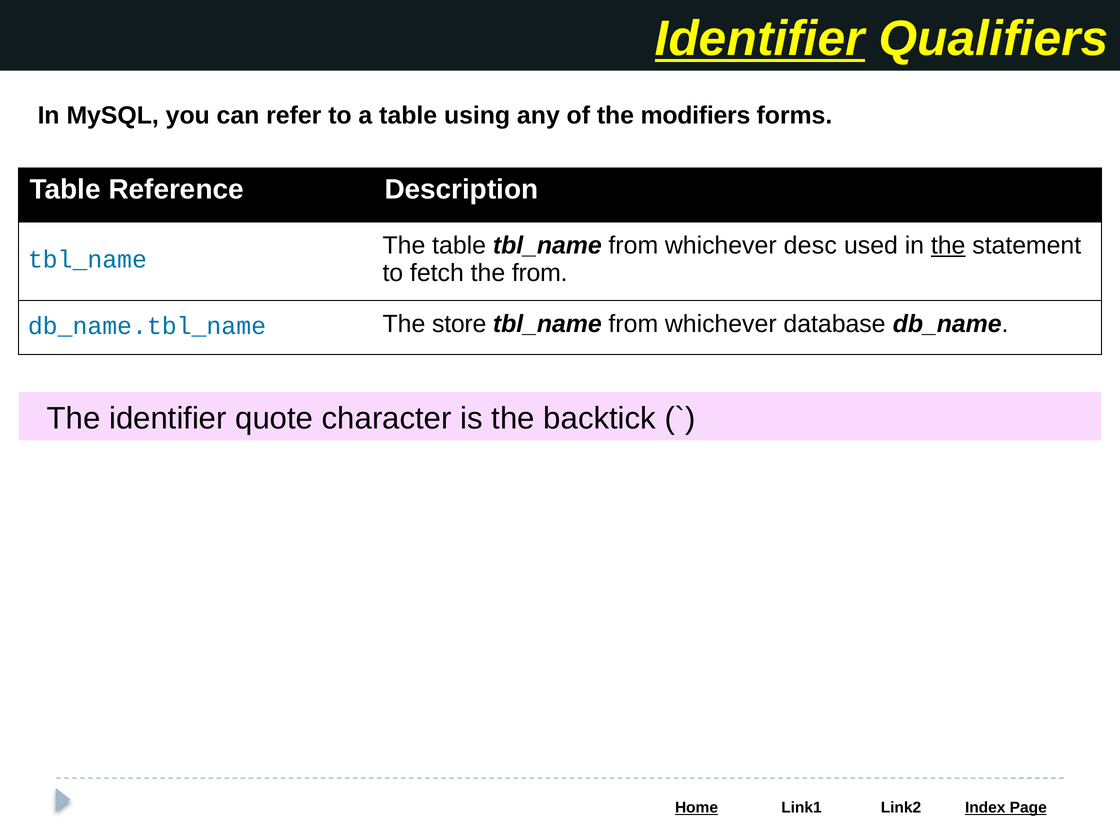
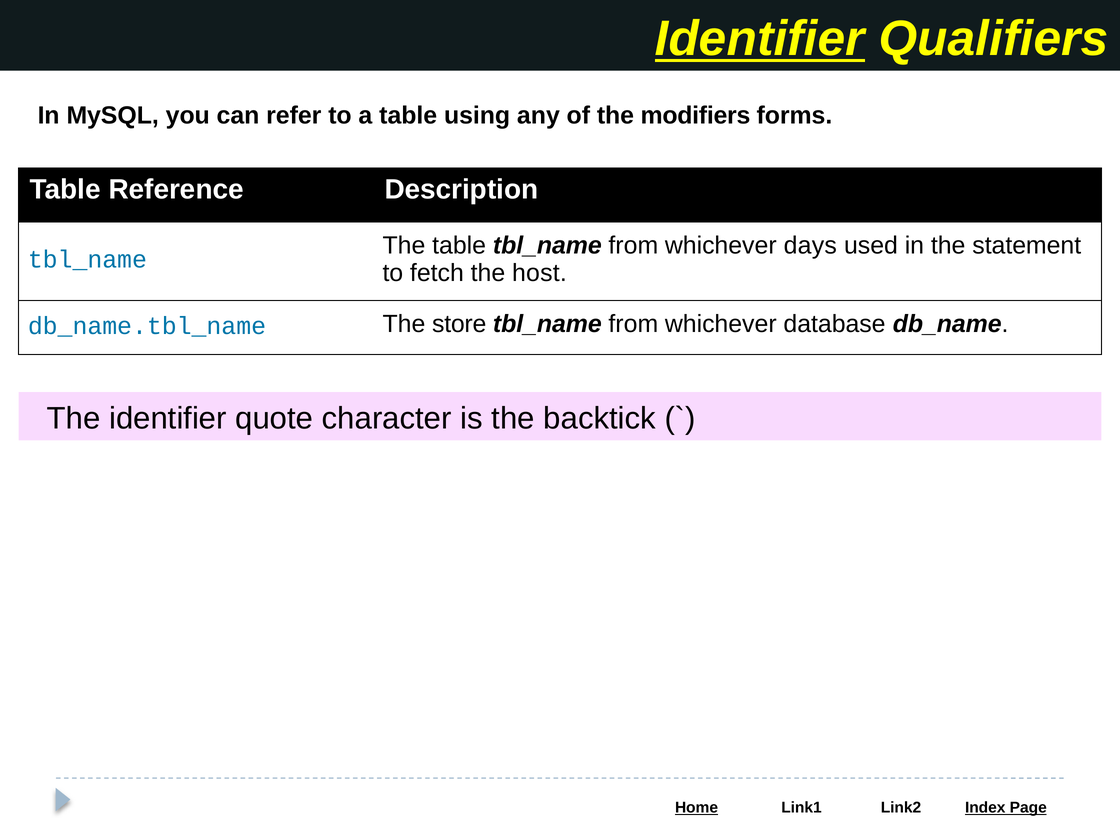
desc: desc -> days (810, 246)
the underline: present -> none (948, 246)
the from: from -> host (539, 273)
